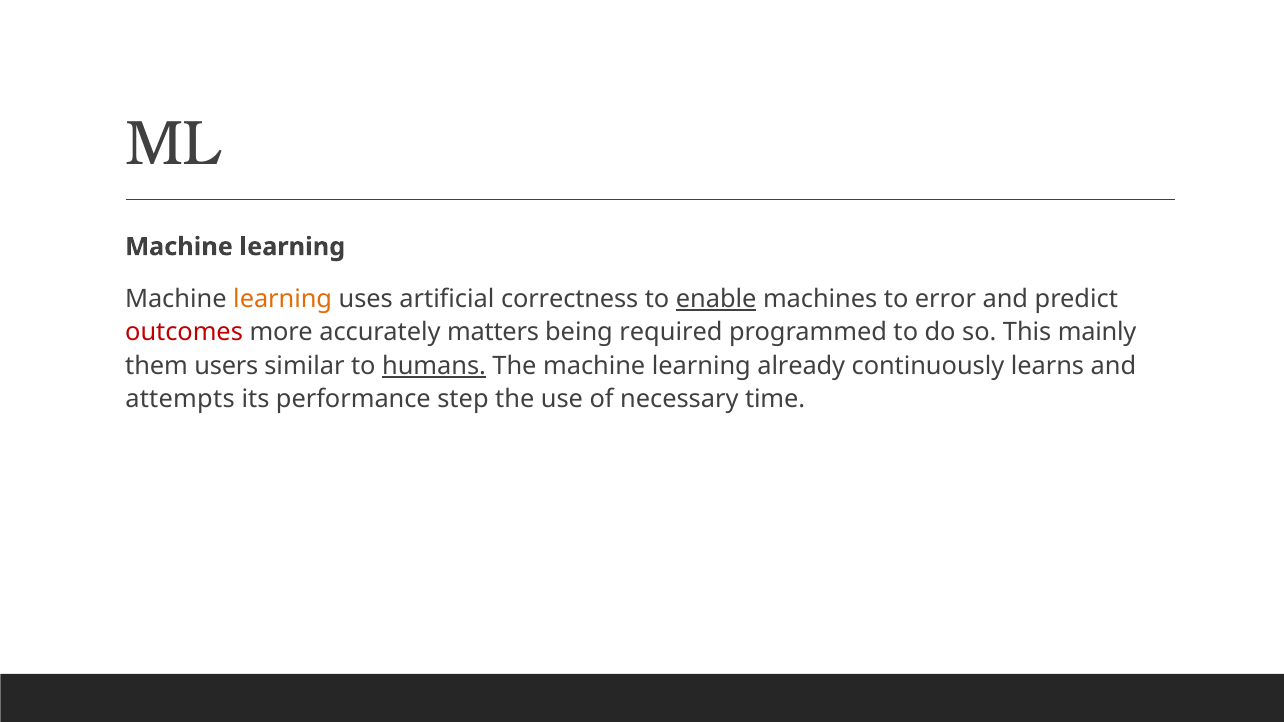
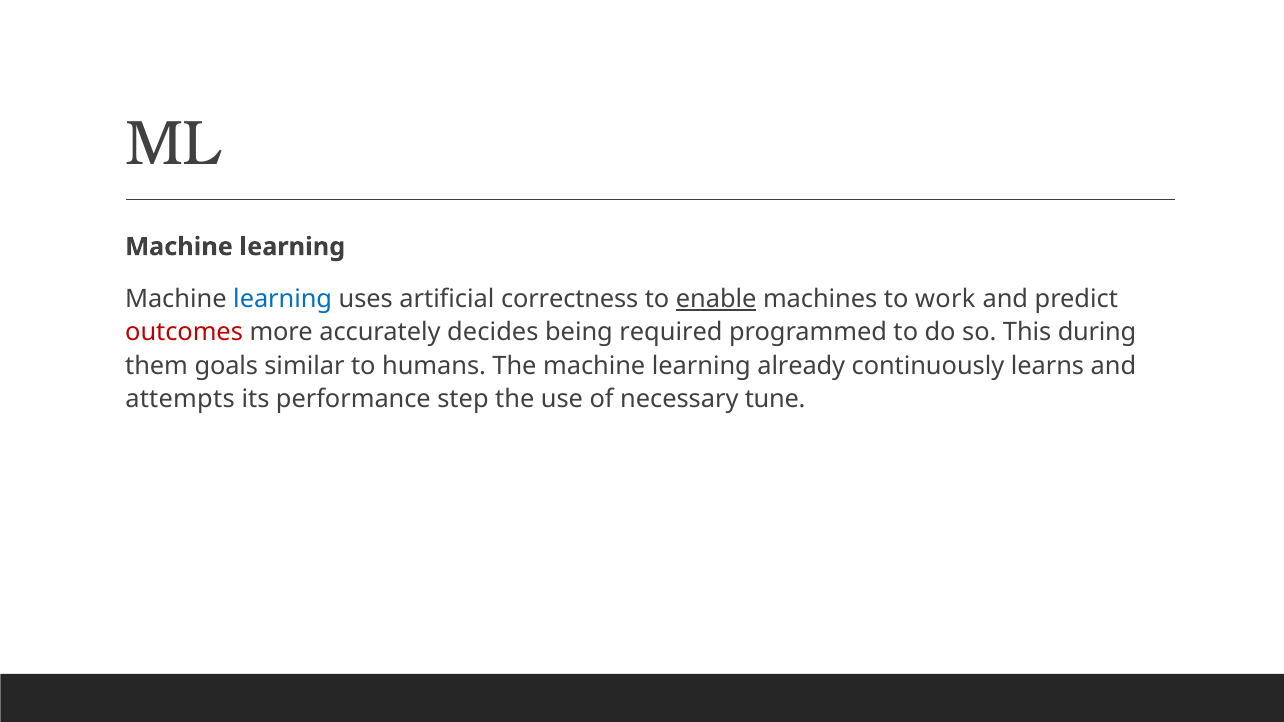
learning colour: orange -> blue (283, 299)
error: error -> work (945, 299)
matters: matters -> decides (493, 333)
mainly: mainly -> during (1097, 333)
users: users -> goals (226, 366)
humans underline: present -> none (434, 366)
time: time -> tune (775, 400)
